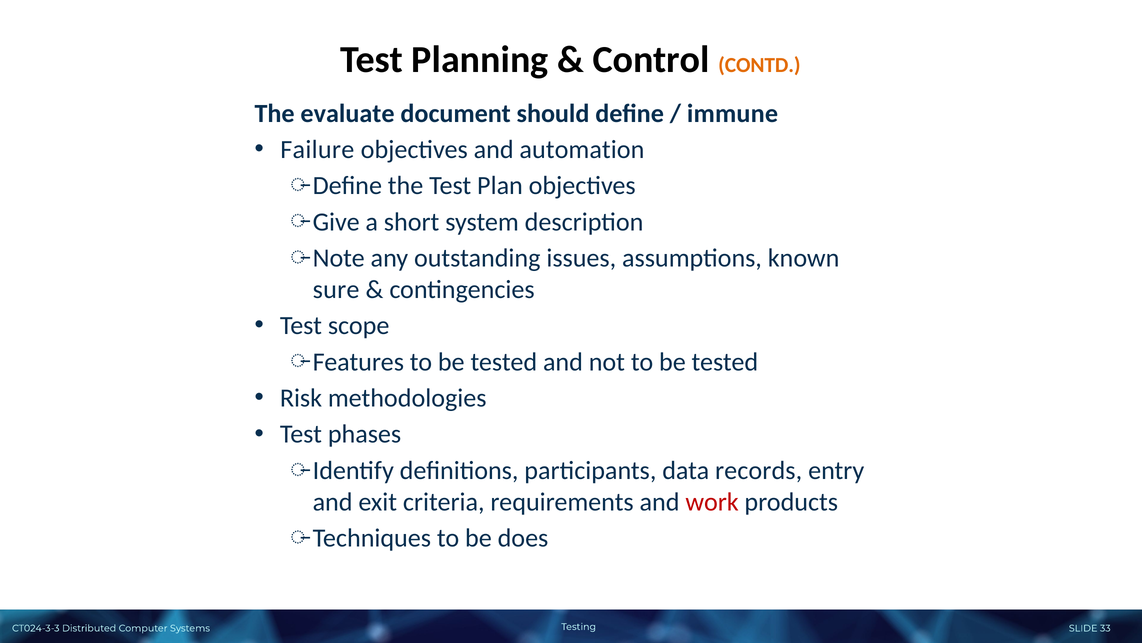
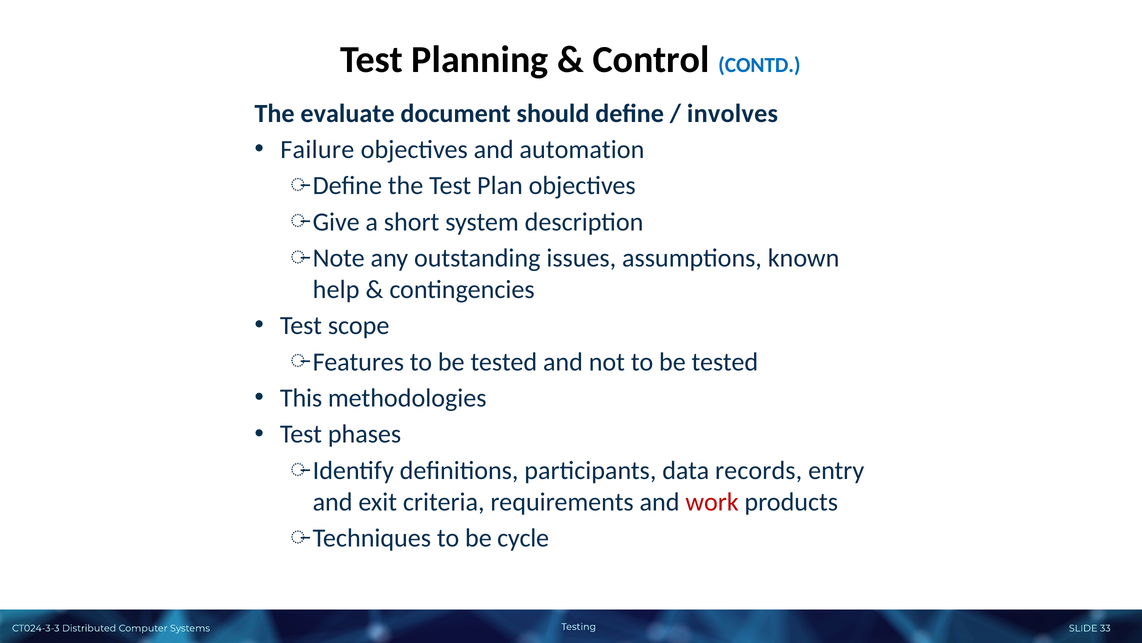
CONTD colour: orange -> blue (759, 65)
immune: immune -> involves (732, 113)
sure: sure -> help (336, 289)
Risk: Risk -> This (301, 398)
does: does -> cycle (523, 538)
